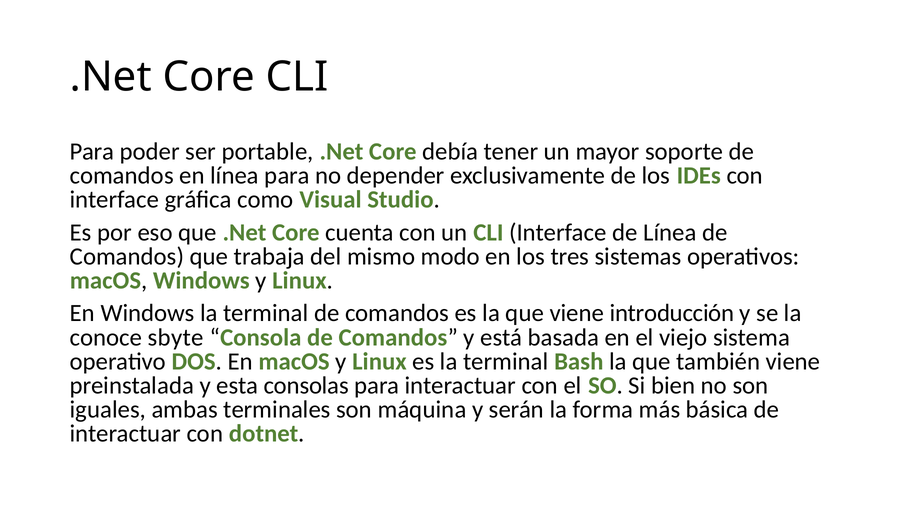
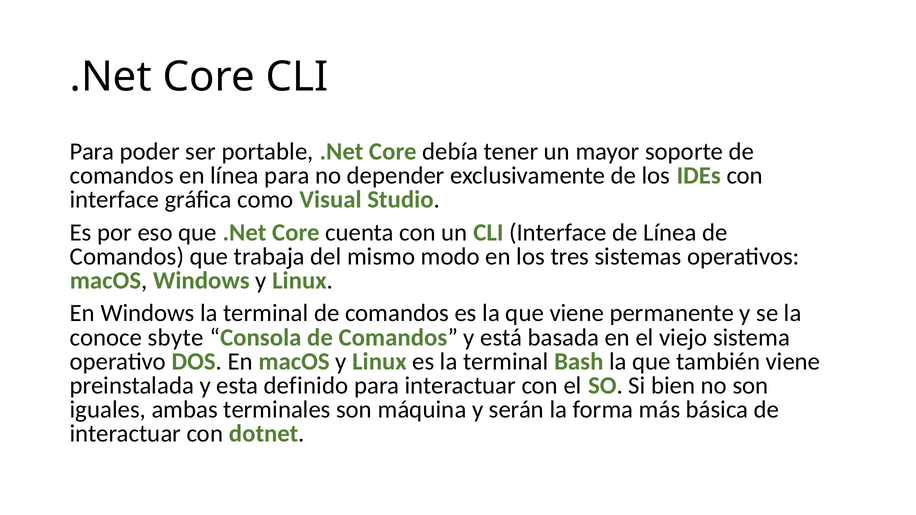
introducción: introducción -> permanente (672, 313)
consolas: consolas -> definido (306, 386)
